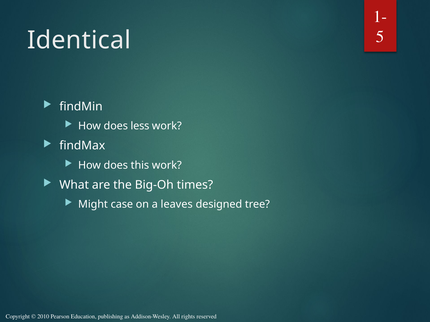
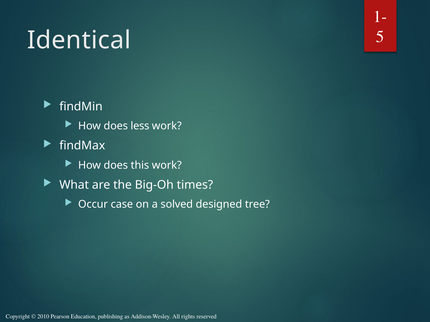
Might: Might -> Occur (93, 205)
leaves: leaves -> solved (177, 205)
